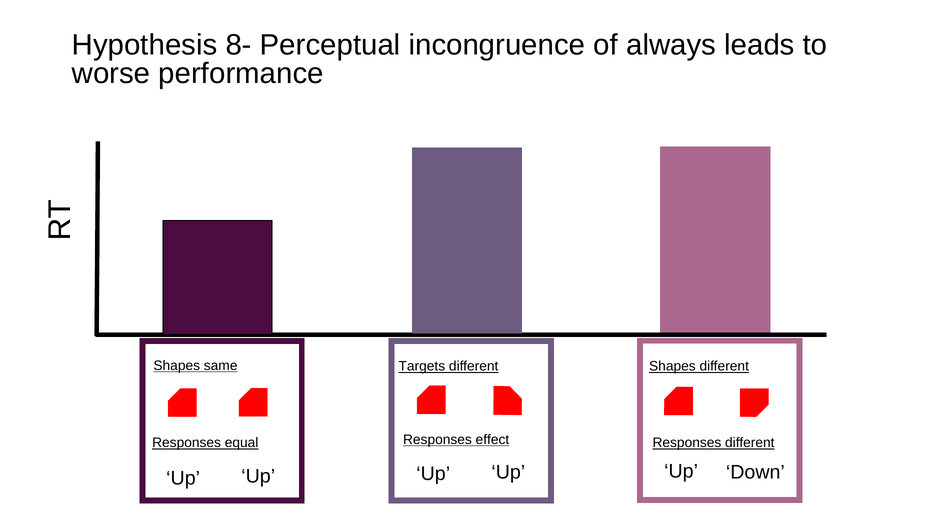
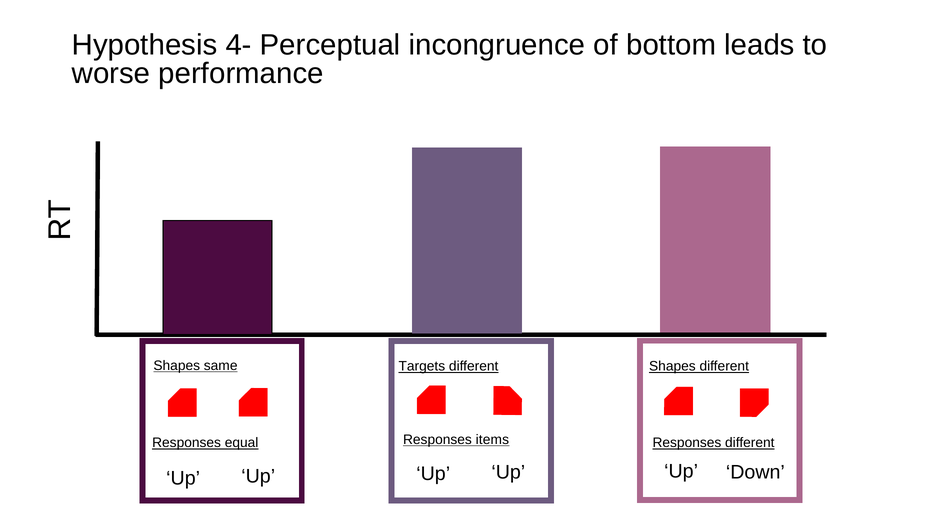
8-: 8- -> 4- (239, 45)
always: always -> bottom (671, 45)
effect: effect -> items (492, 440)
